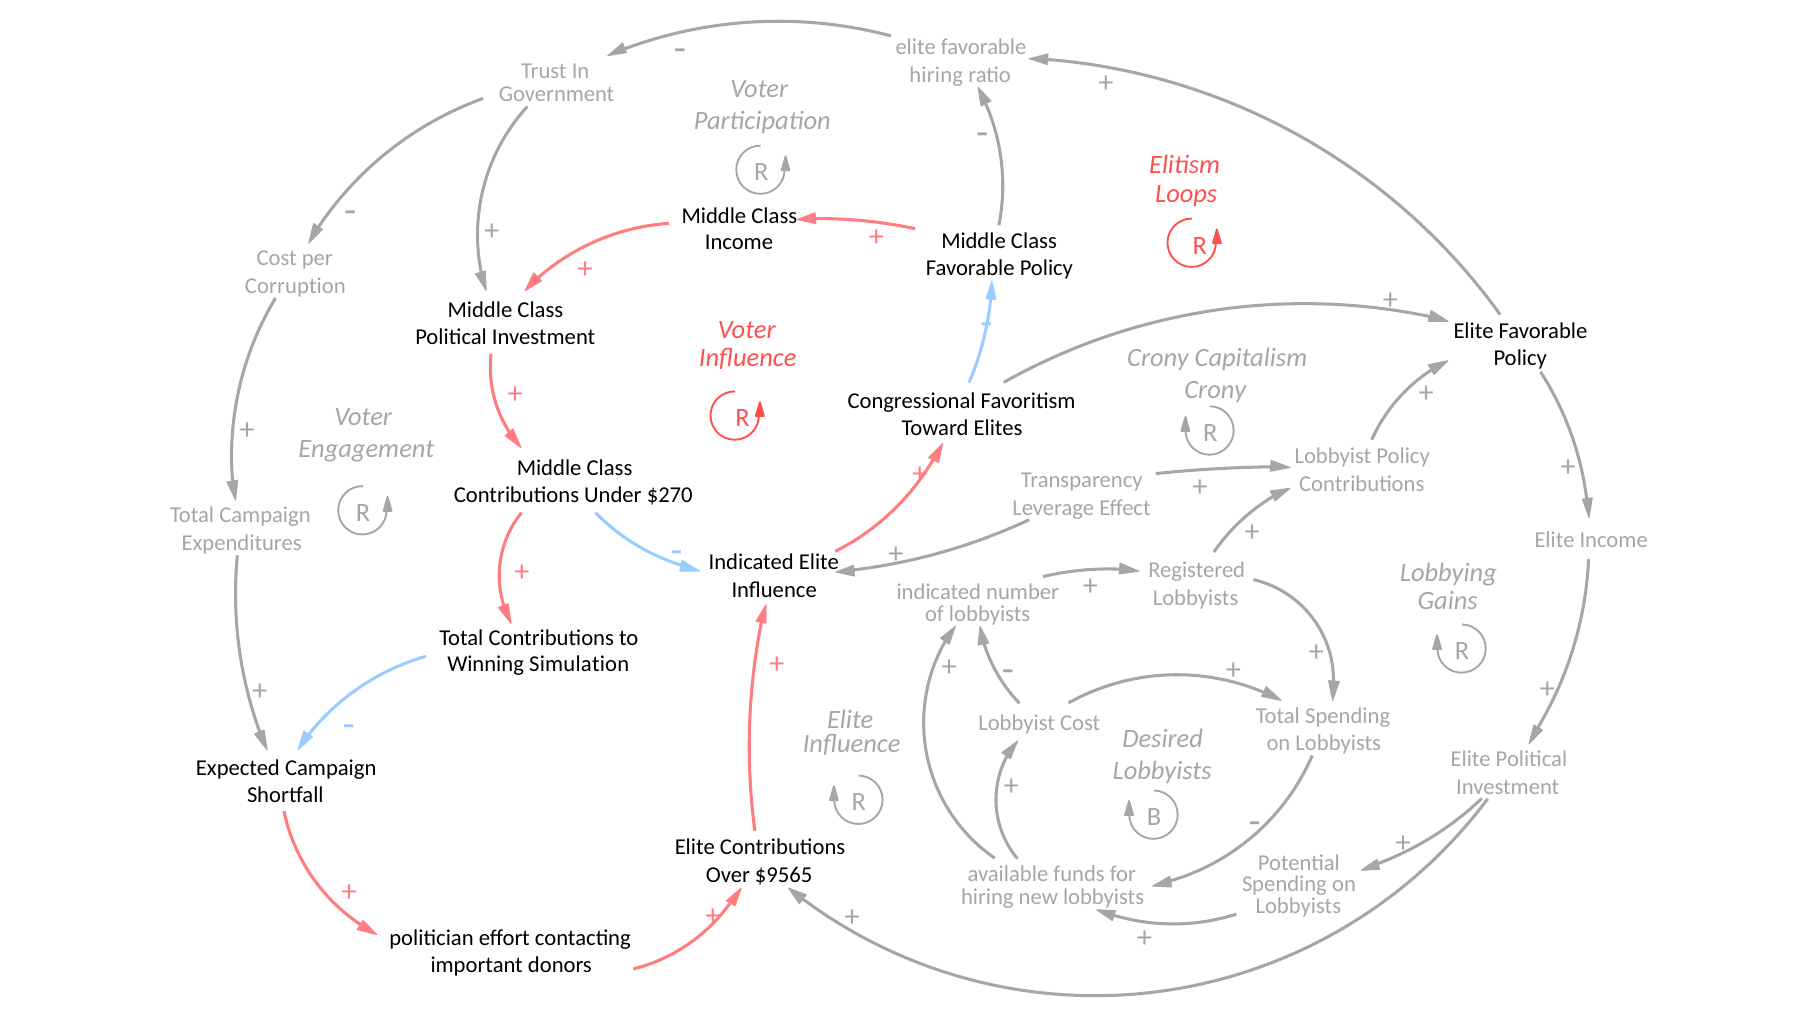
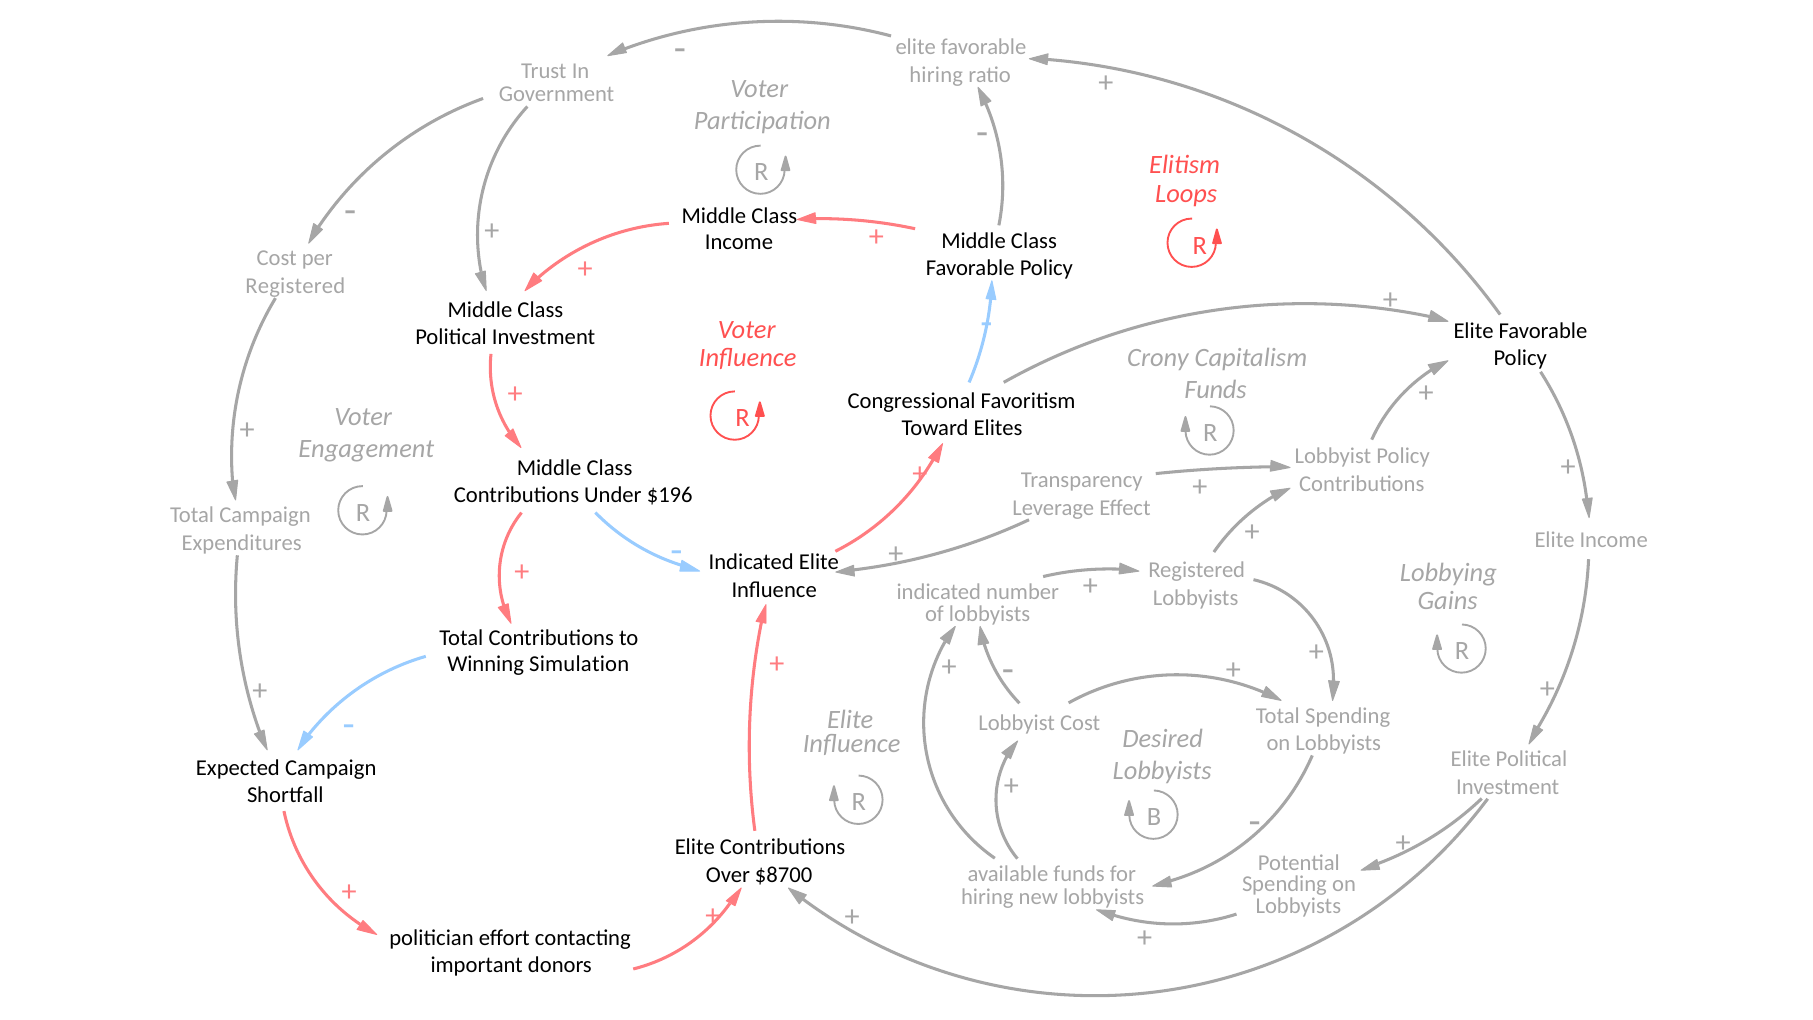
Corruption: Corruption -> Registered (295, 286)
Crony: Crony -> Funds (1215, 389)
$270: $270 -> $196 (670, 495)
$9565: $9565 -> $8700 (784, 874)
